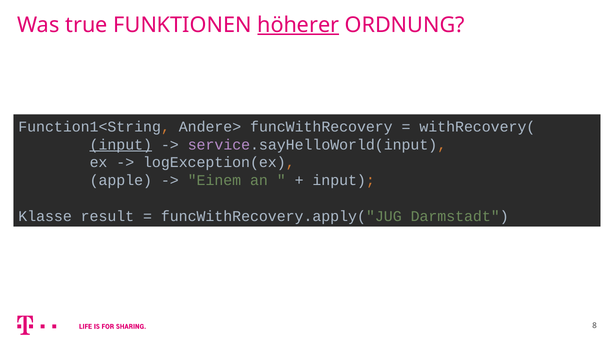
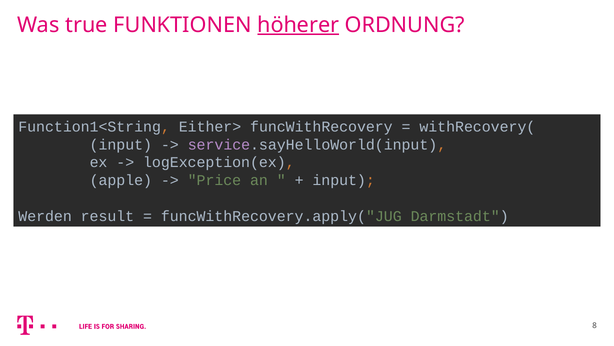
Andere>: Andere> -> Either> (210, 126)
input underline: present -> none (121, 144)
Einem: Einem -> Price (214, 180)
Klasse: Klasse -> Werden (45, 216)
